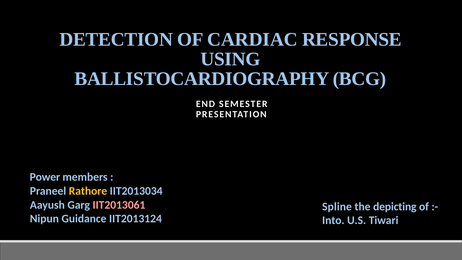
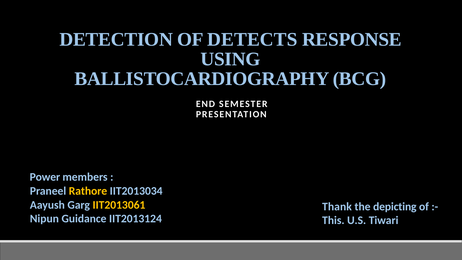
CARDIAC: CARDIAC -> DETECTS (252, 39)
IIT2013061 colour: pink -> yellow (119, 205)
Spline: Spline -> Thank (337, 206)
Into: Into -> This (333, 220)
